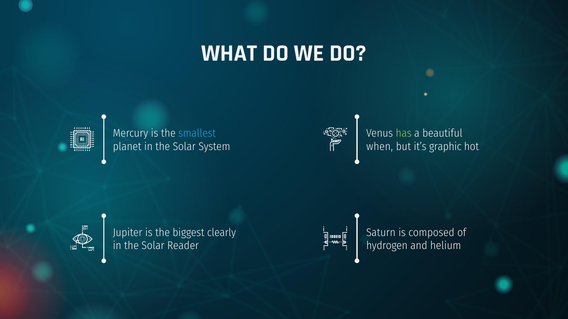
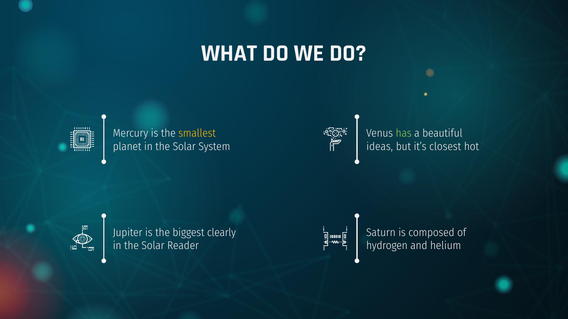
smallest colour: light blue -> yellow (197, 134)
when: when -> ideas (380, 147)
graphic: graphic -> closest (445, 147)
